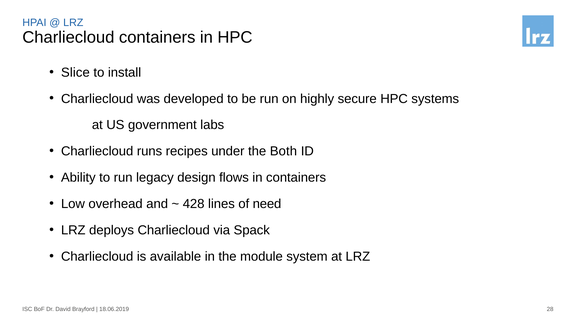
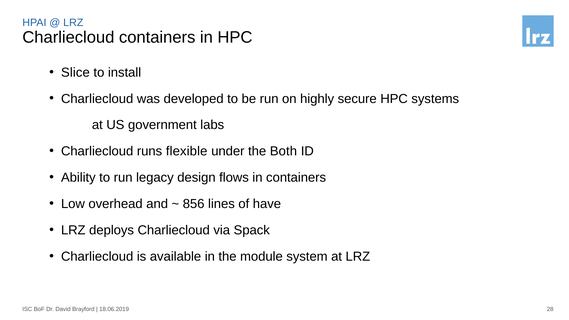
recipes: recipes -> flexible (187, 151)
428: 428 -> 856 (194, 204)
need: need -> have (267, 204)
